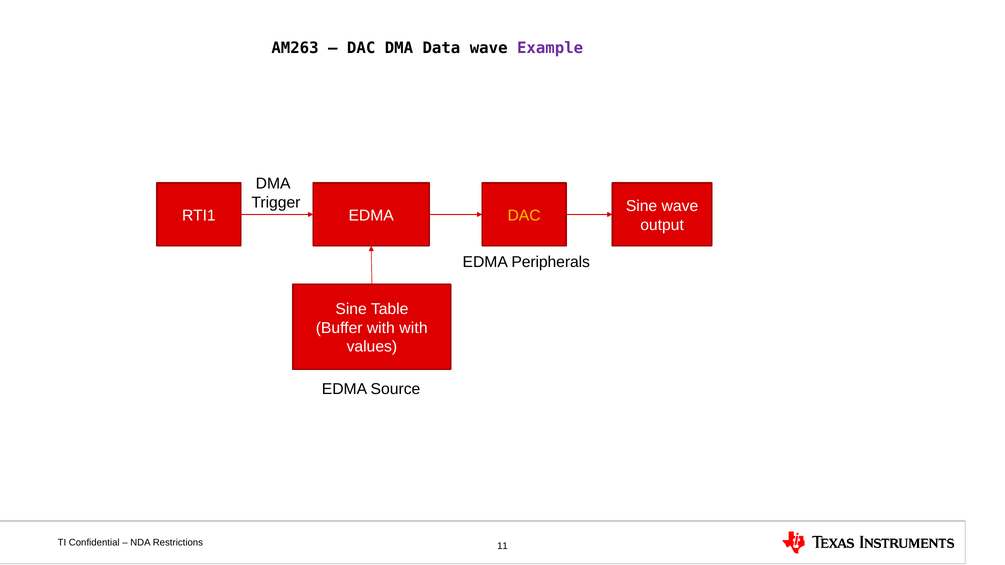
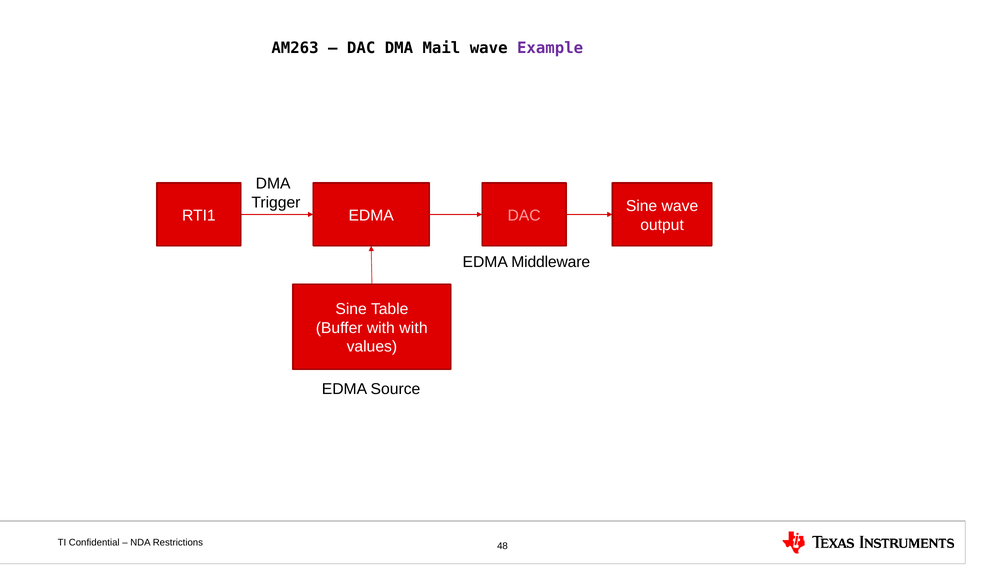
Data: Data -> Mail (441, 48)
DAC colour: yellow -> pink (524, 216)
Peripherals: Peripherals -> Middleware (551, 262)
11: 11 -> 48 (502, 546)
